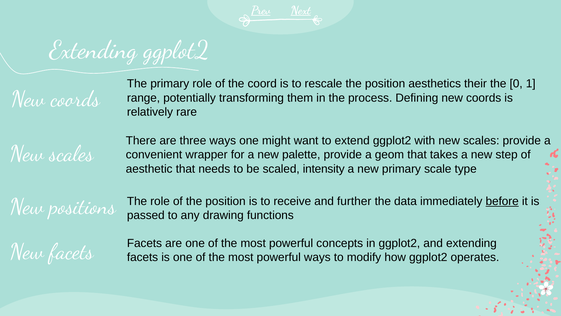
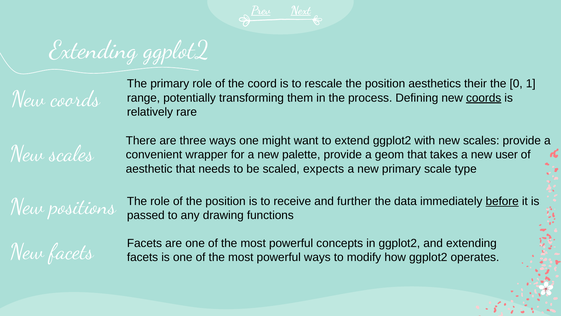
coords underline: none -> present (484, 98)
step: step -> user (507, 155)
intensity: intensity -> expects (324, 169)
